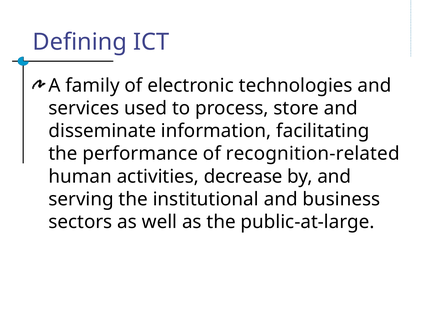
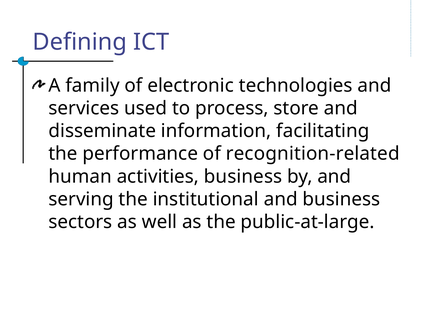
activities decrease: decrease -> business (243, 176)
